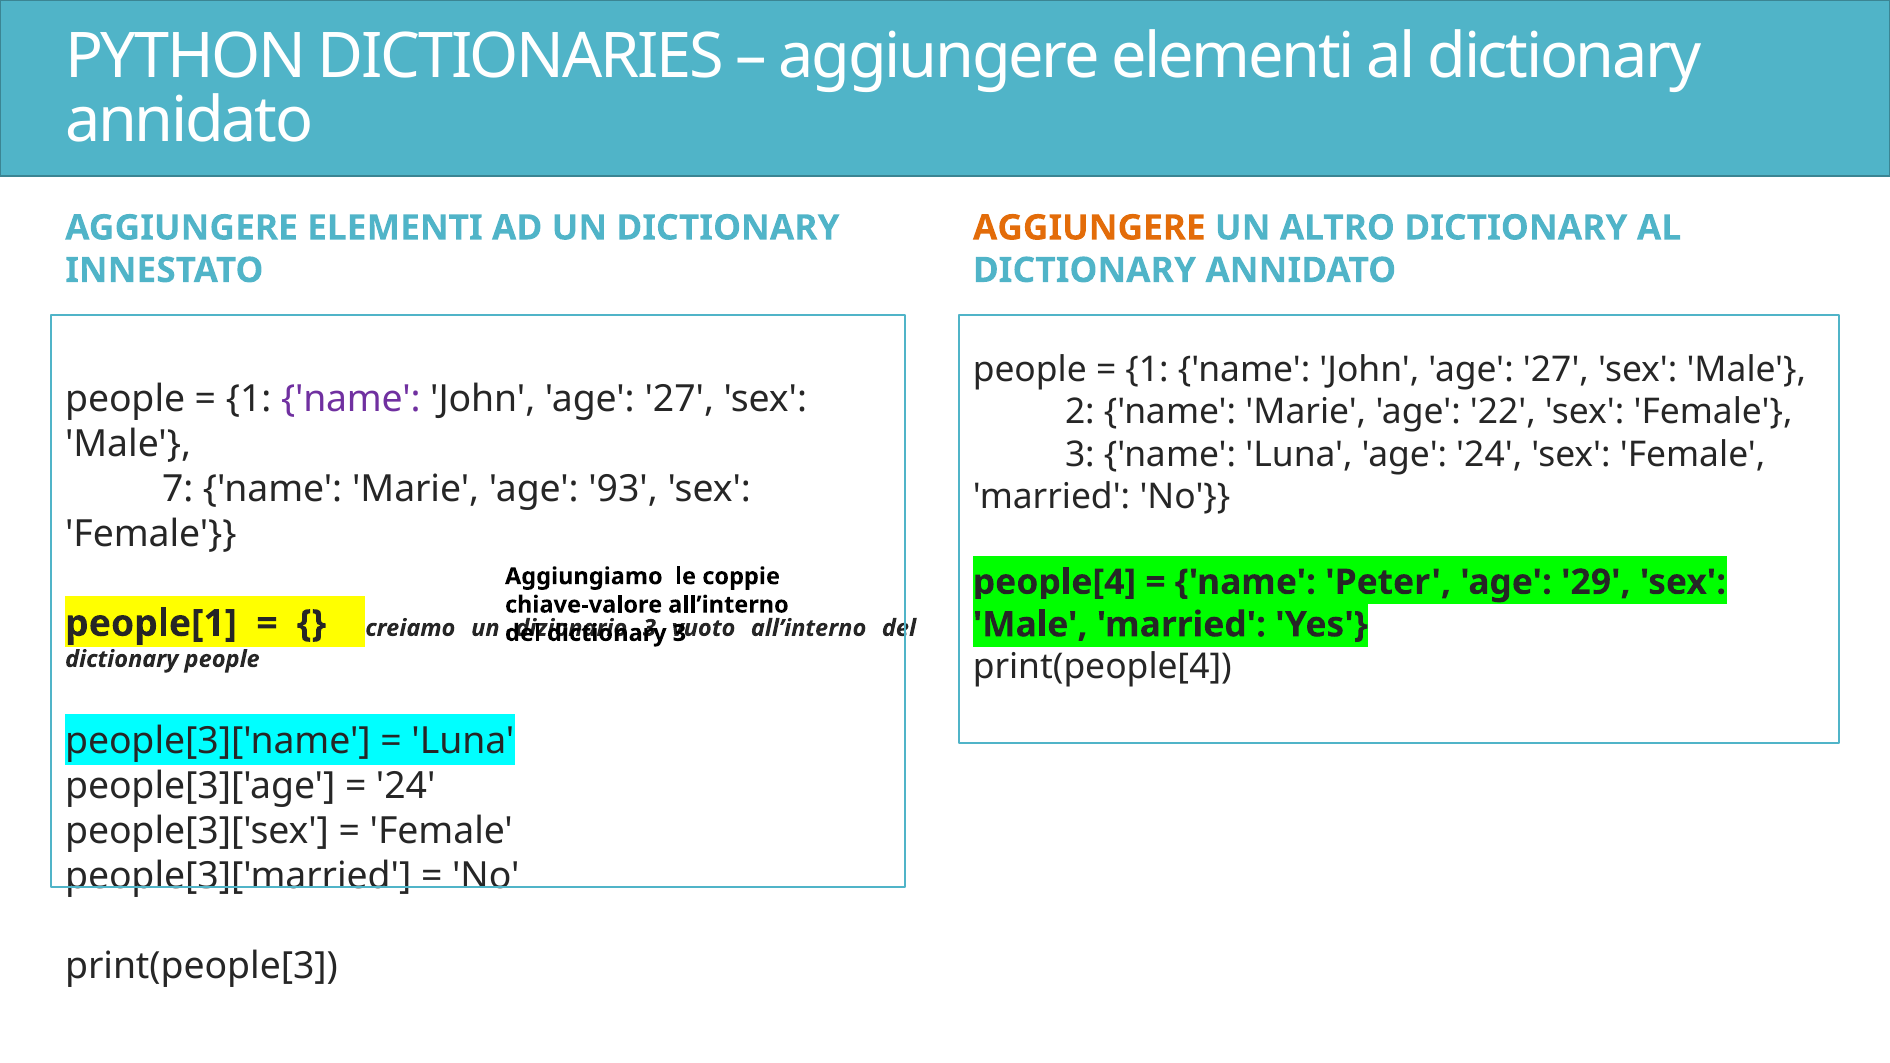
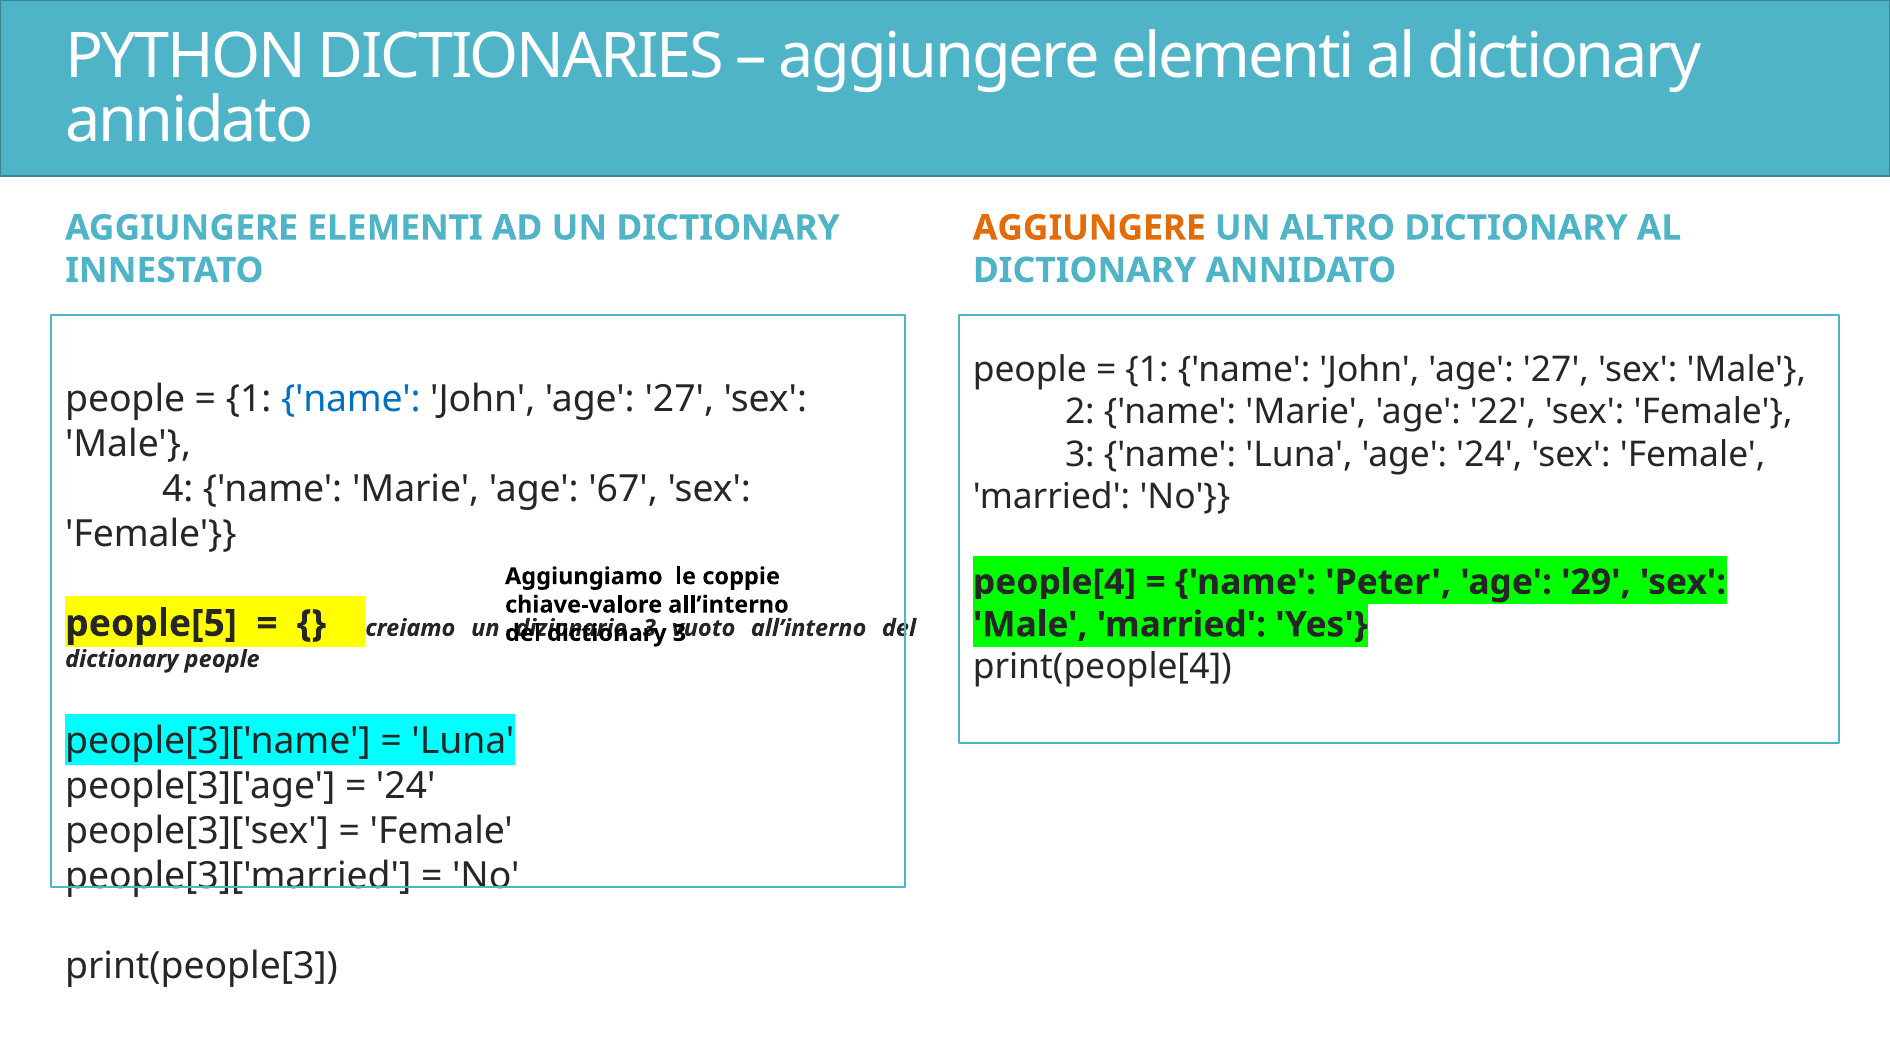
name colour: purple -> blue (351, 399)
7: 7 -> 4 (178, 489)
93: 93 -> 67 (623, 489)
people[1: people[1 -> people[5 (151, 624)
